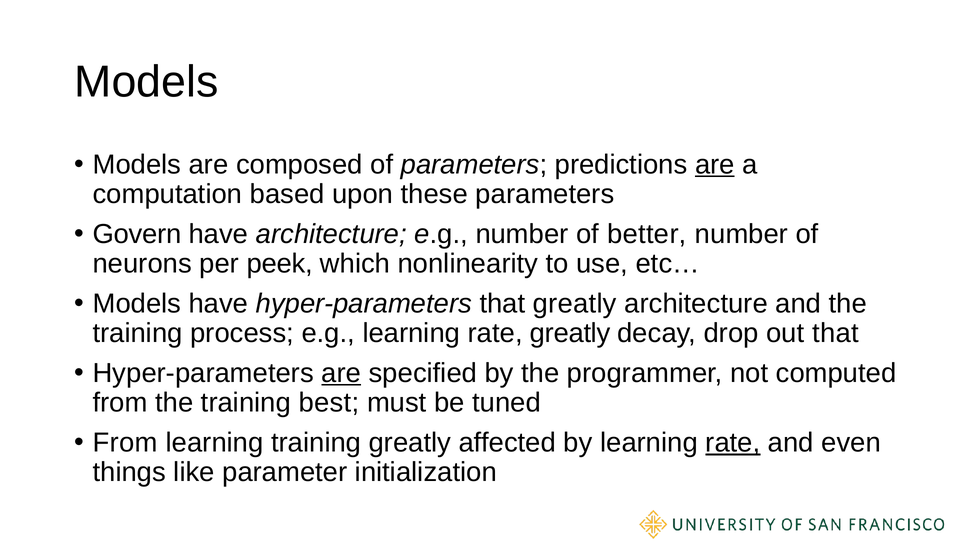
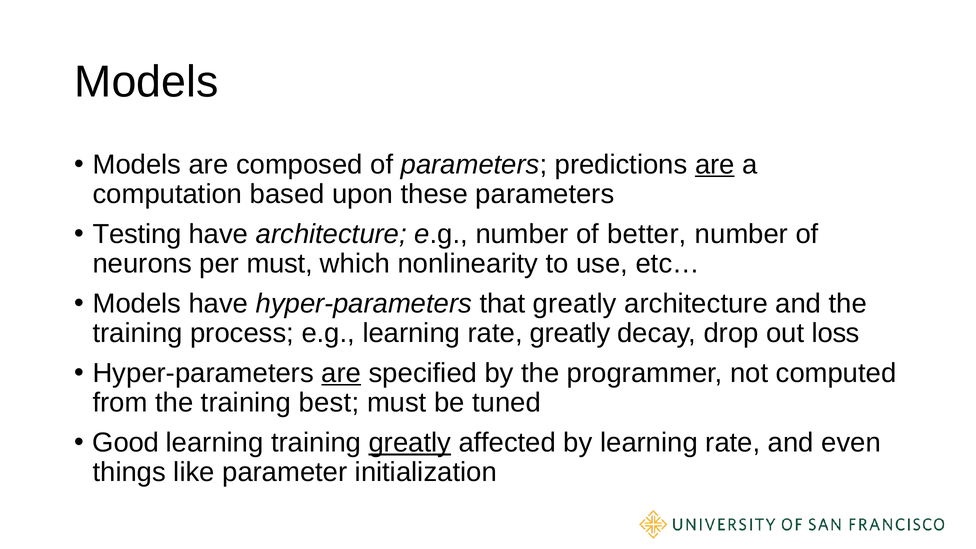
Govern: Govern -> Testing (137, 234)
per peek: peek -> must (280, 264)
out that: that -> loss (836, 333)
From: From -> Good (126, 443)
greatly underline: none -> present (410, 443)
rate underline: present -> none (733, 443)
